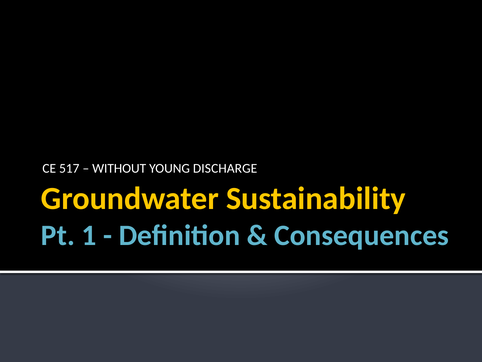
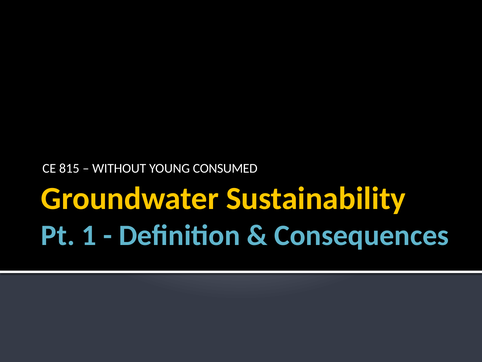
517: 517 -> 815 (69, 168)
DISCHARGE: DISCHARGE -> CONSUMED (225, 168)
